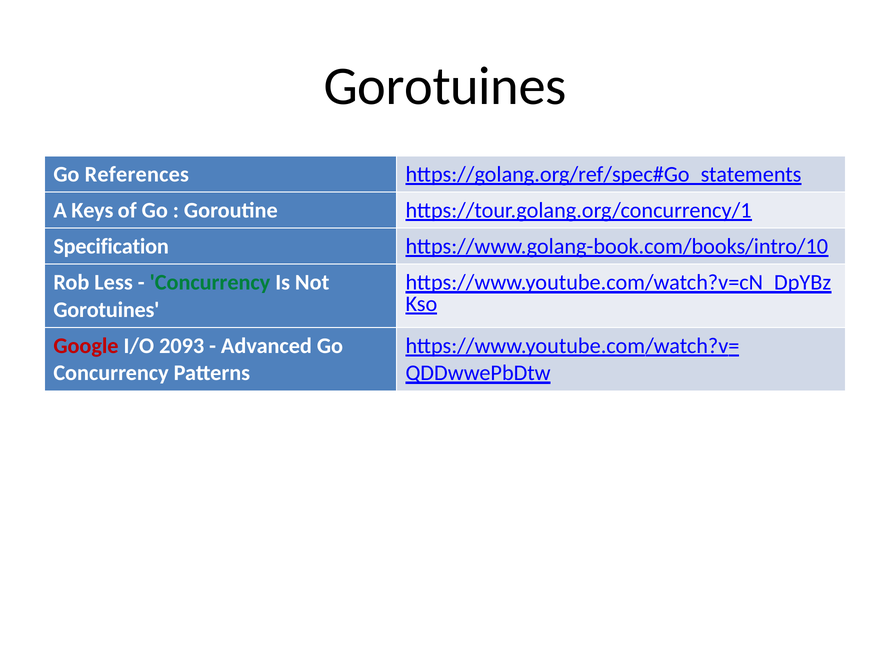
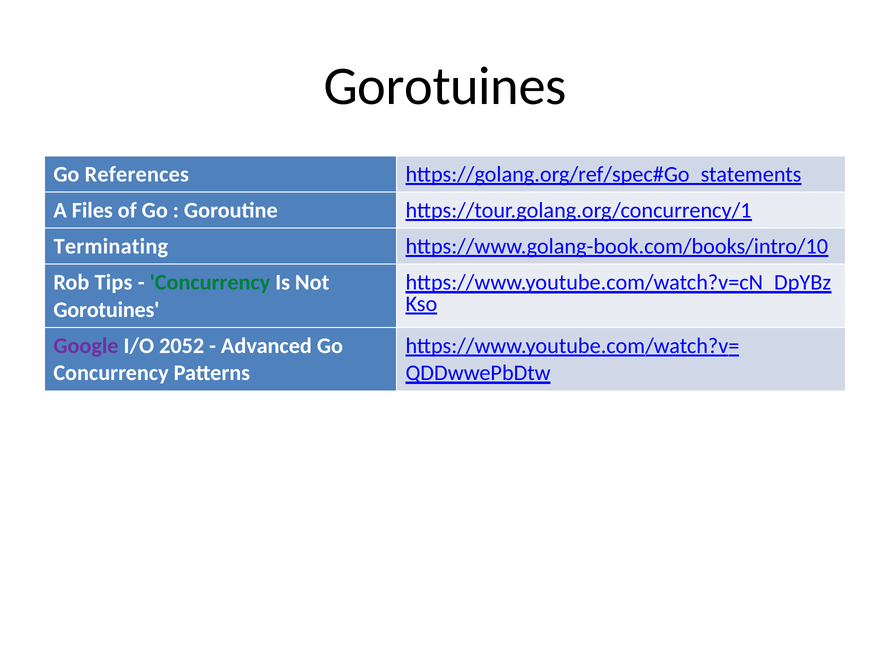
Keys: Keys -> Files (92, 210)
Specification: Specification -> Terminating (111, 246)
Less: Less -> Tips (113, 282)
Google colour: red -> purple (86, 346)
2093: 2093 -> 2052 (182, 346)
